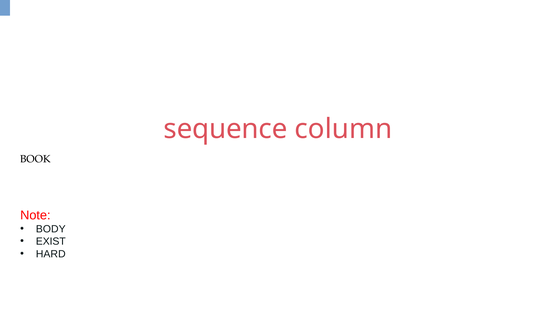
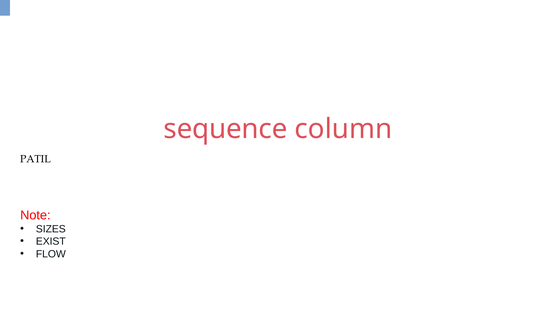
BOOK: BOOK -> PATIL (36, 159)
BODY: BODY -> SIZES (51, 229)
HARD: HARD -> FLOW (51, 254)
